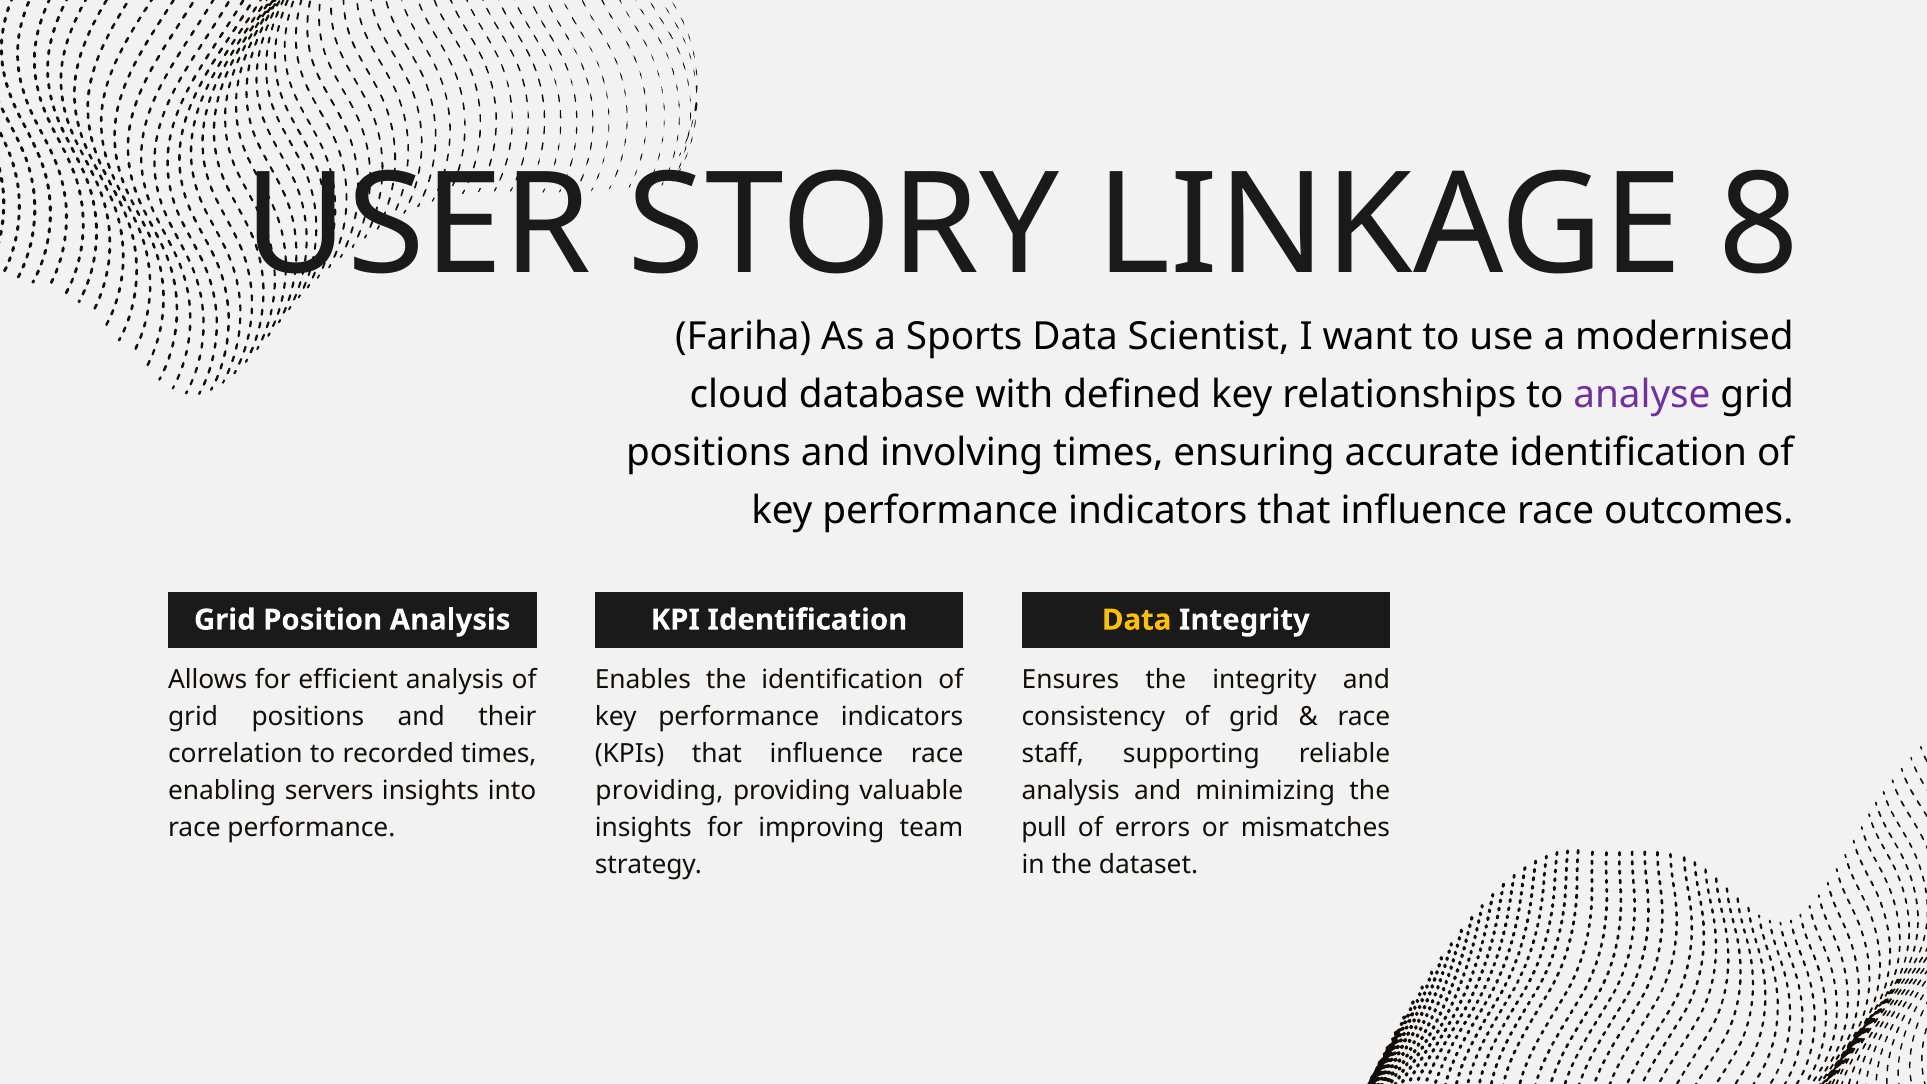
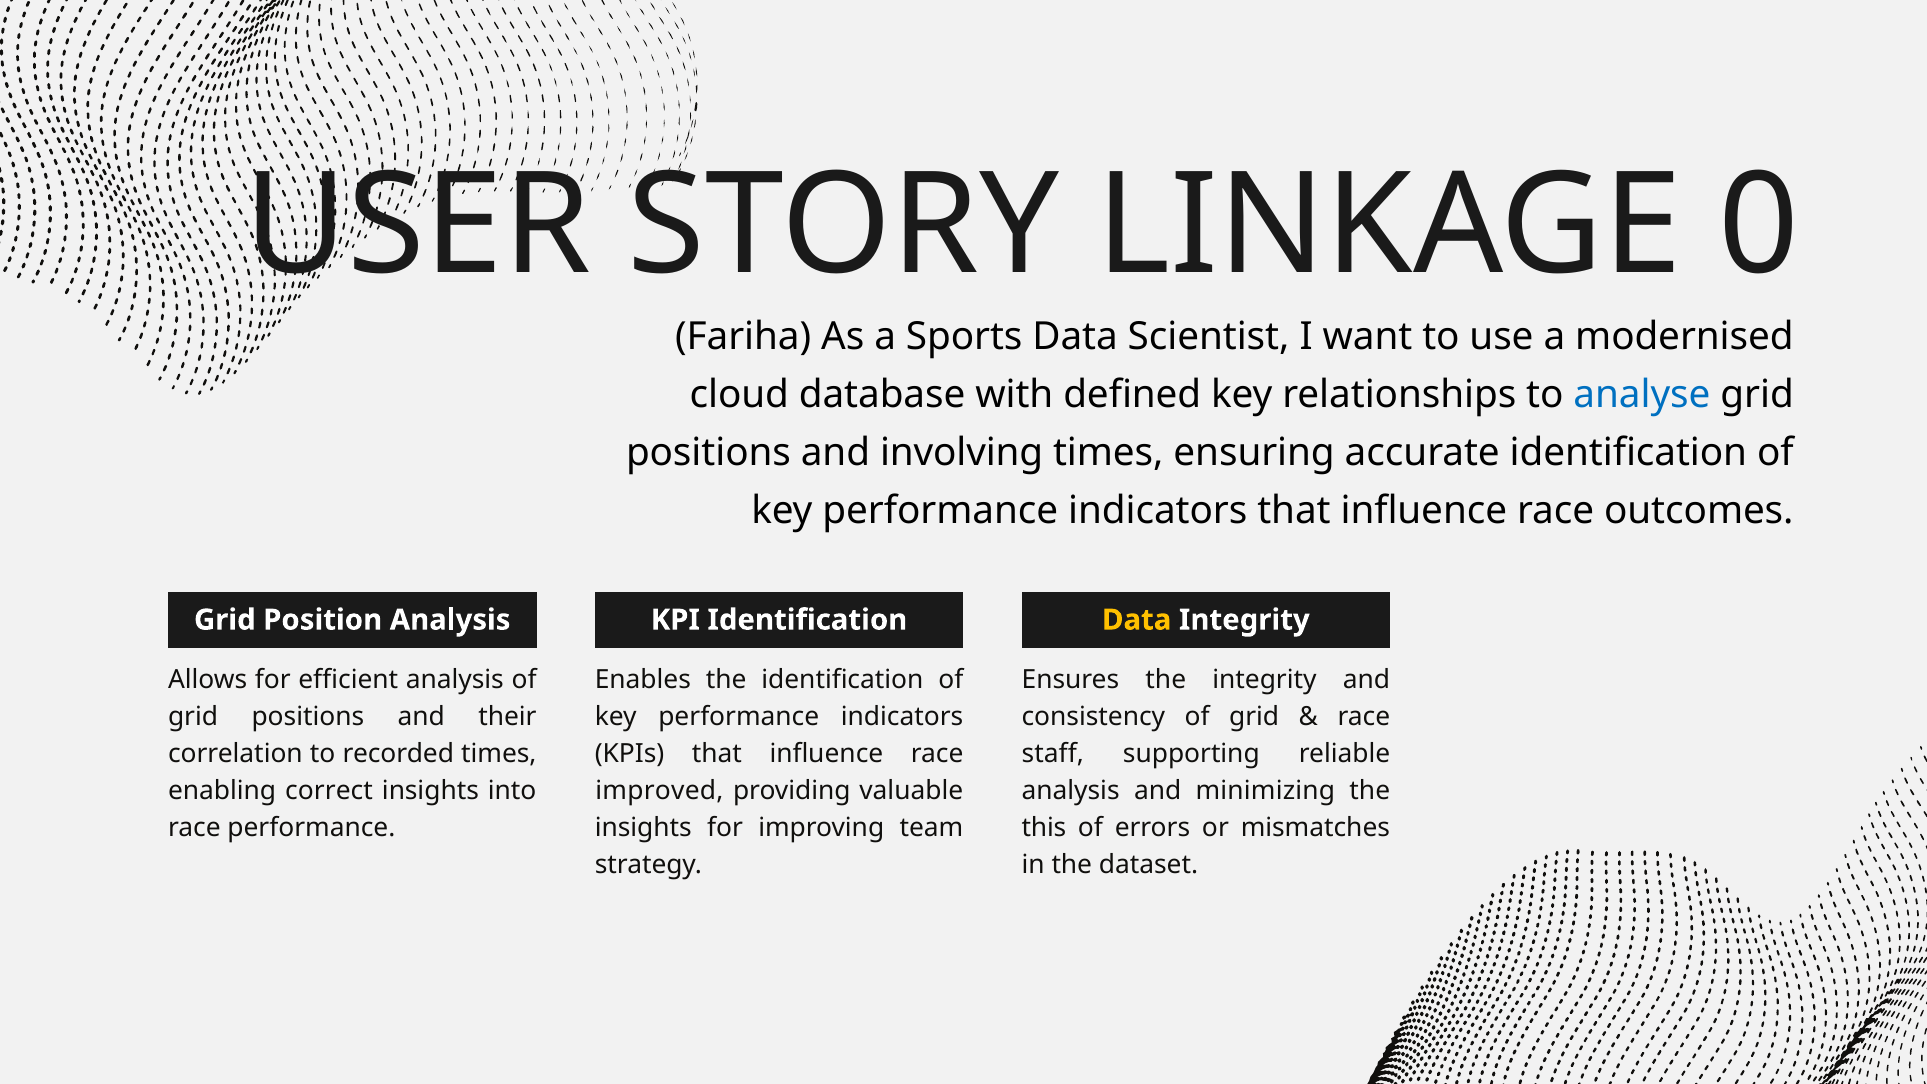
8: 8 -> 0 (1759, 226)
analyse colour: purple -> blue (1642, 394)
servers: servers -> correct (329, 791)
providing: providing -> improved (659, 791)
pull: pull -> this (1044, 828)
